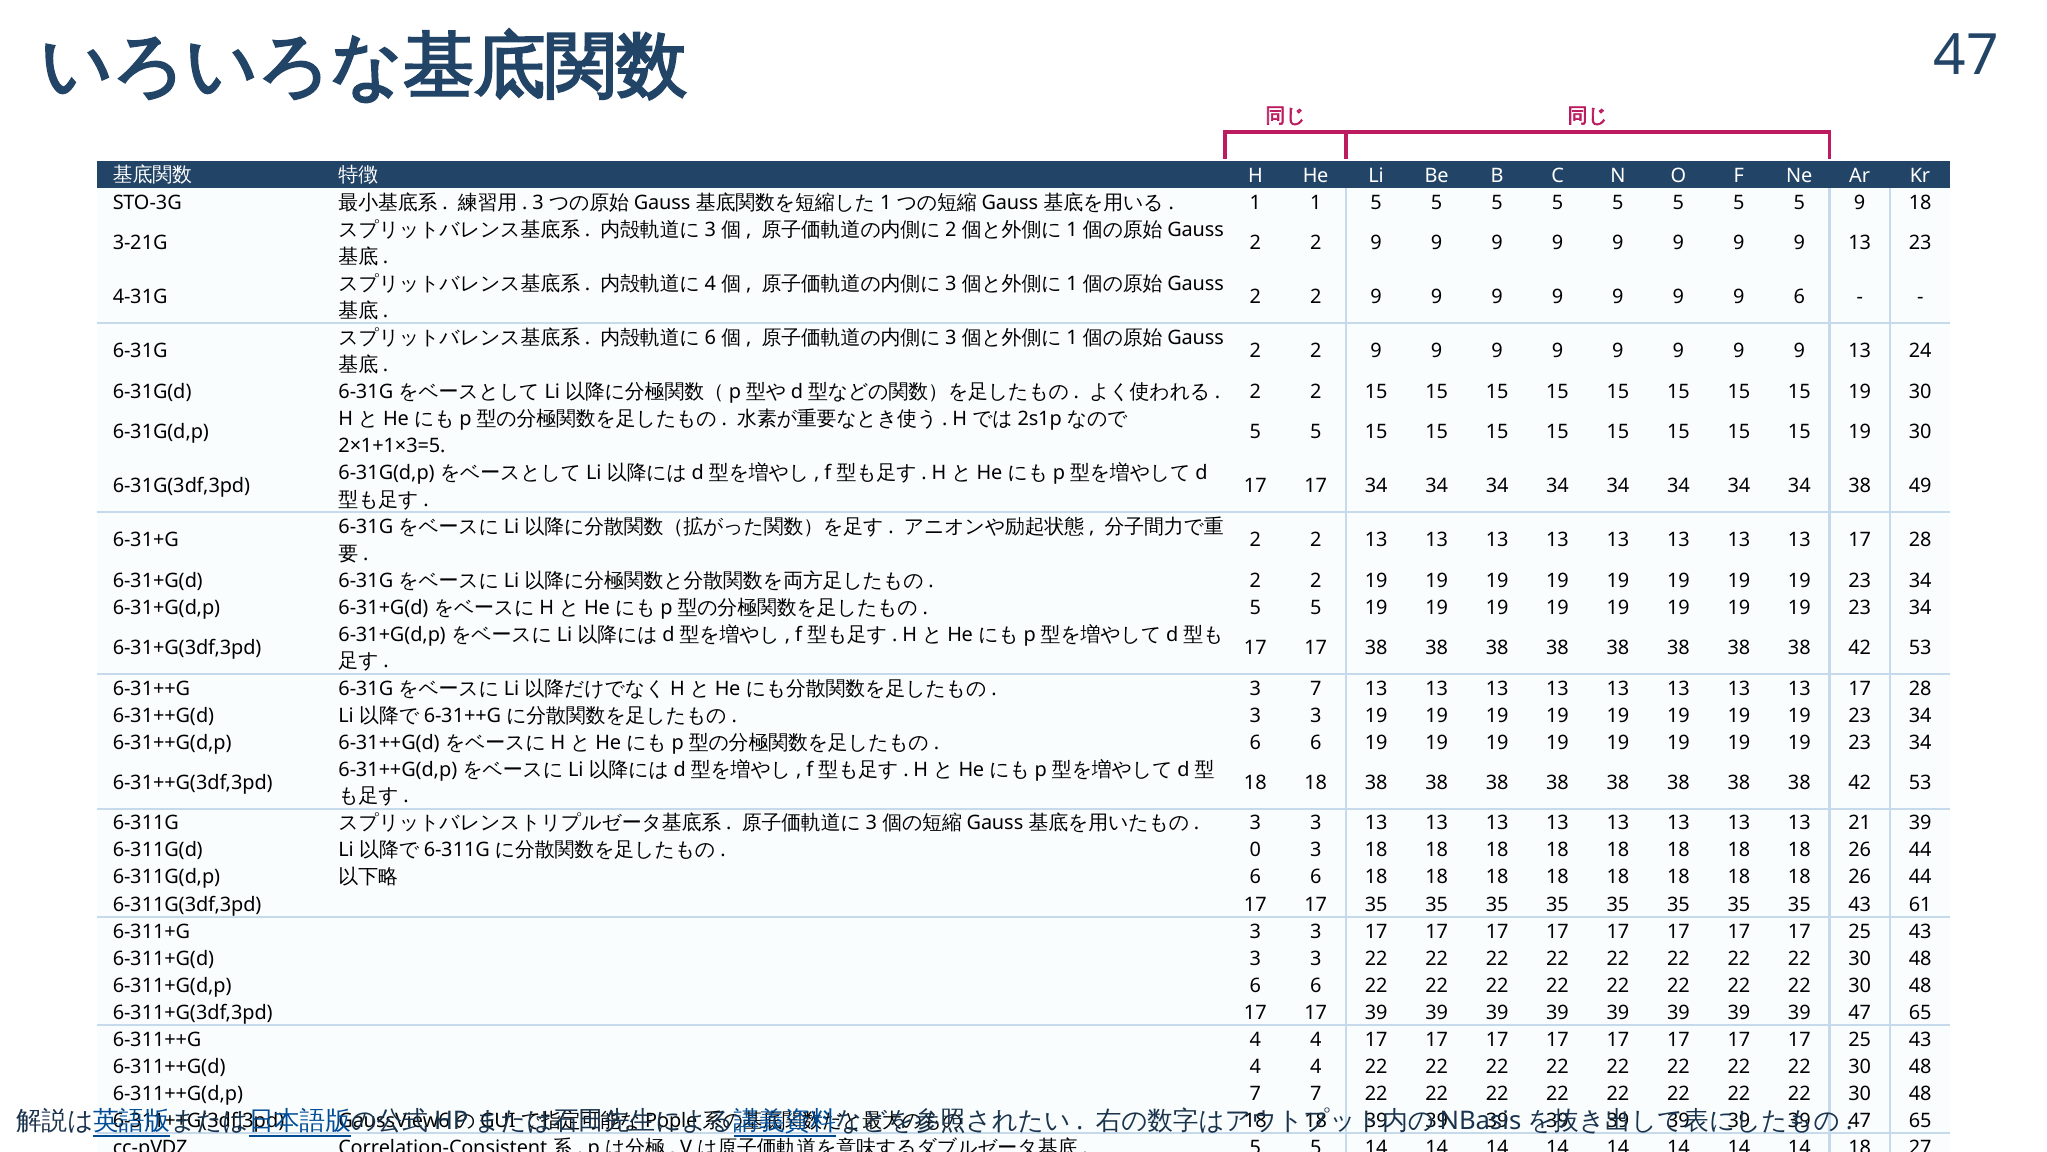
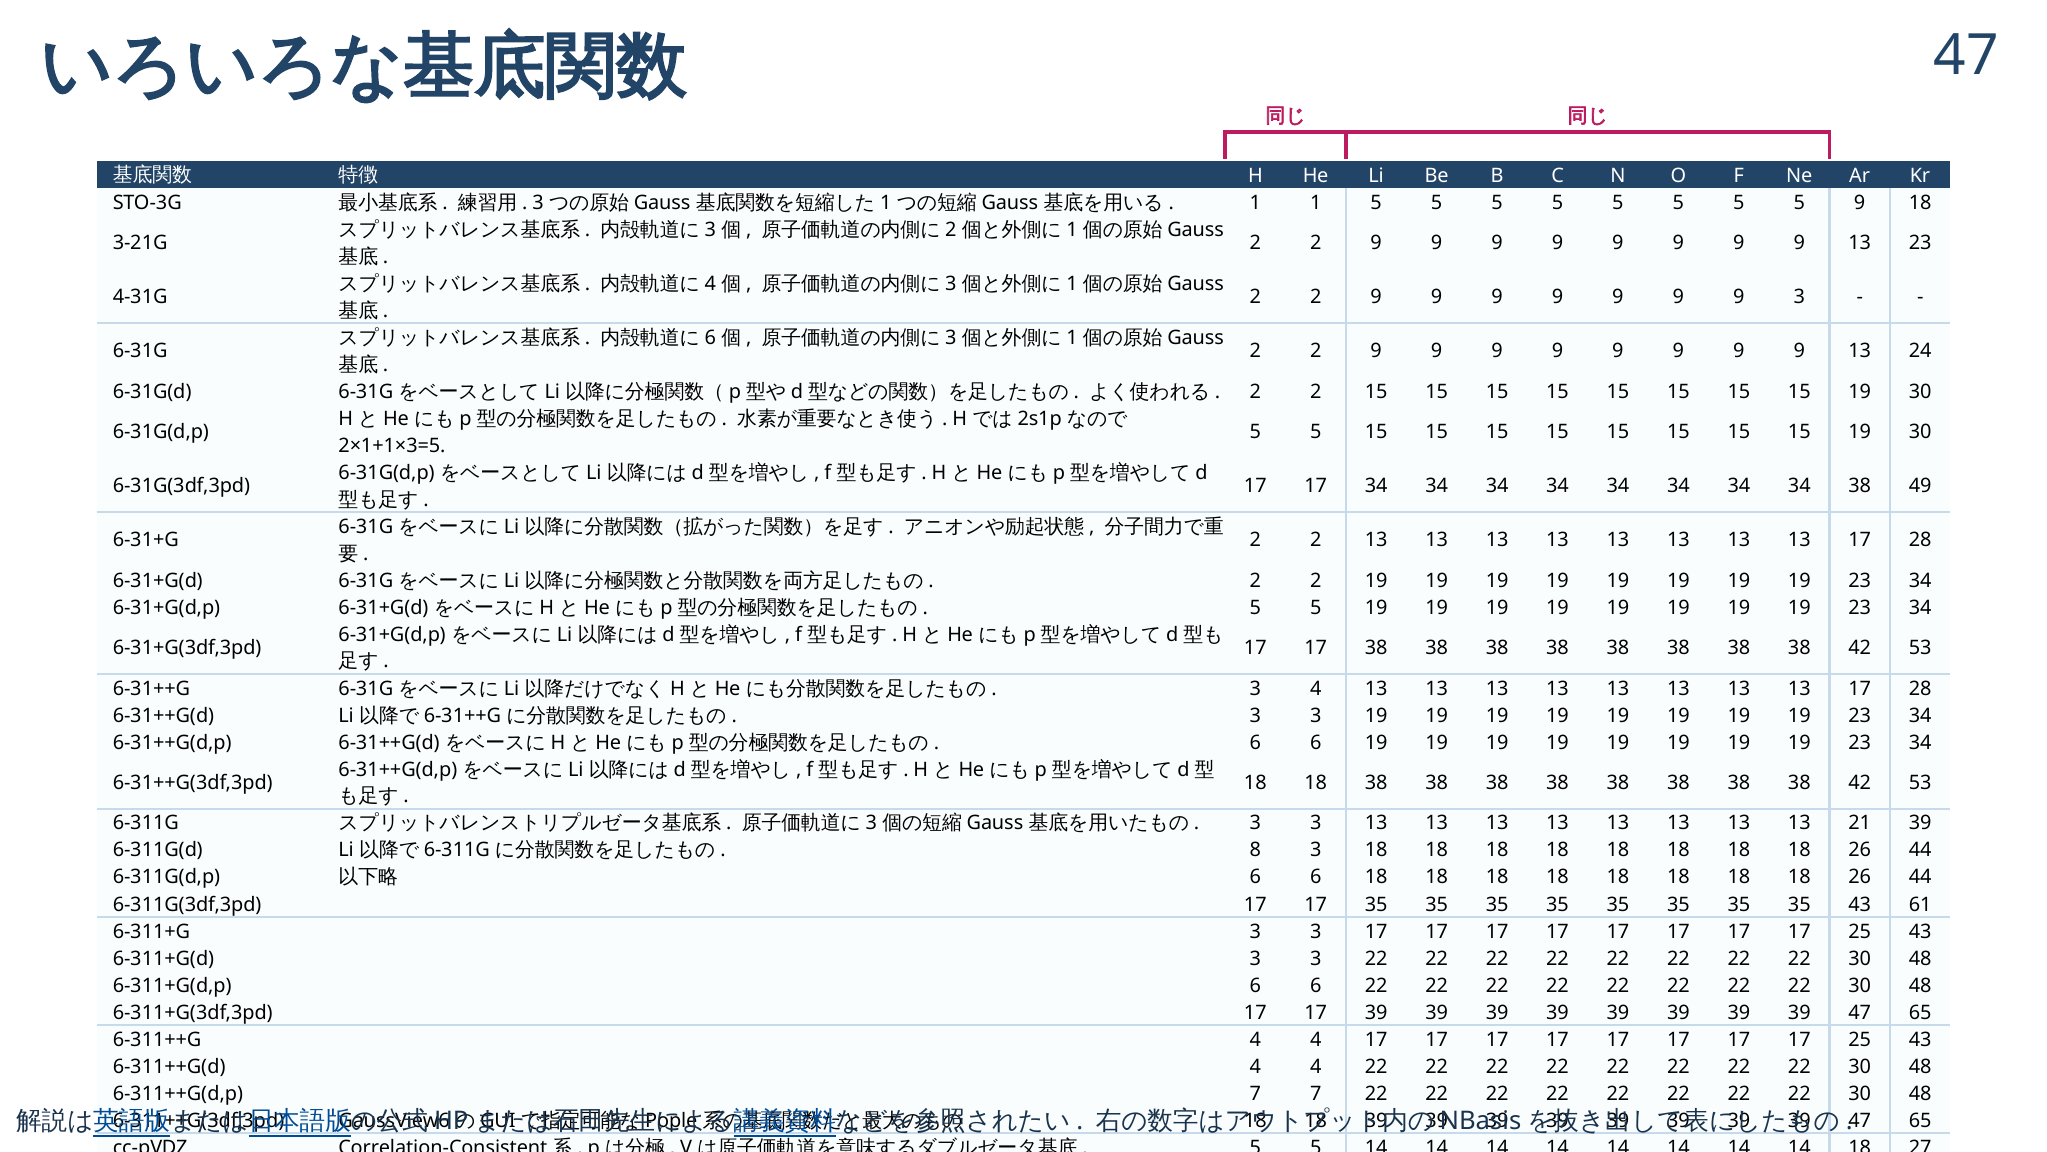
9 6: 6 -> 3 (1799, 297)
3 7: 7 -> 4 (1316, 688)
0: 0 -> 8 (1255, 850)
